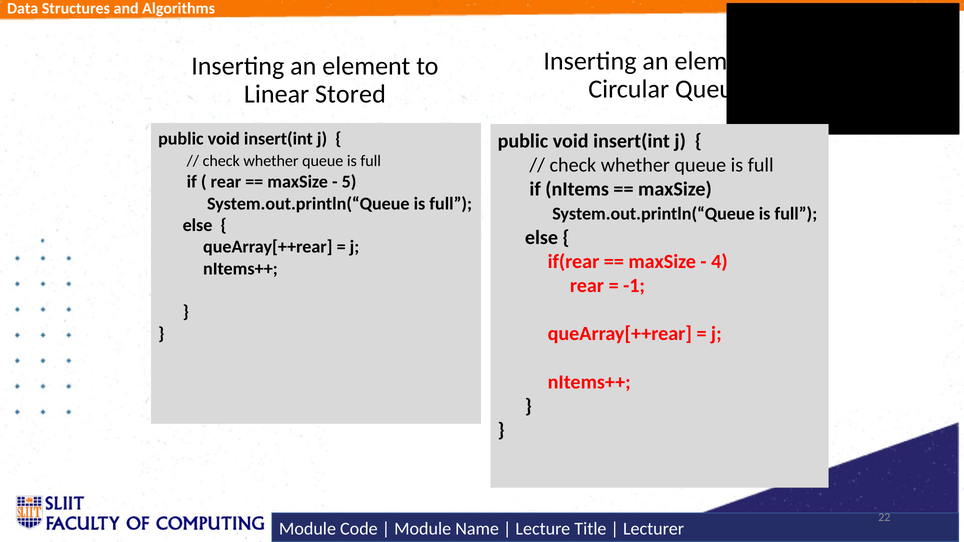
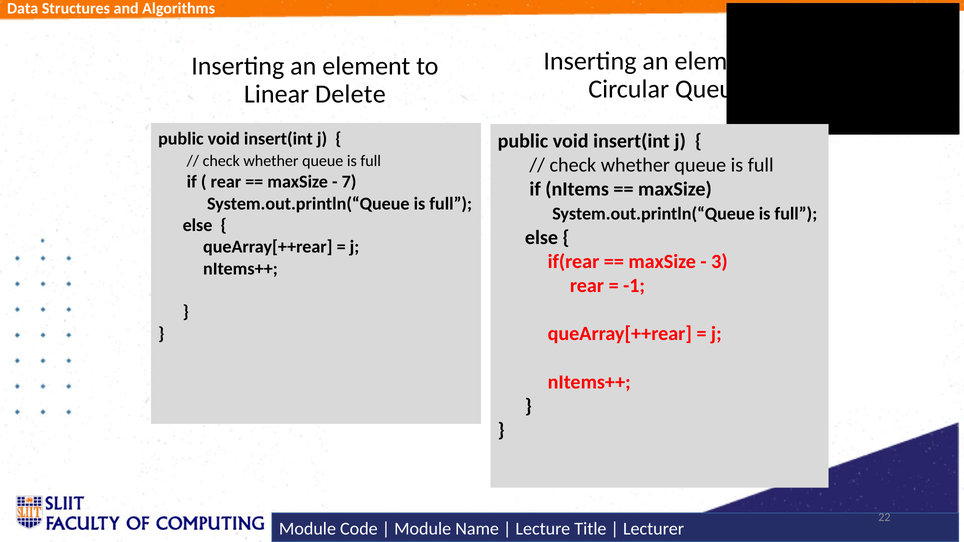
Stored: Stored -> Delete (350, 94)
5: 5 -> 7 (349, 182)
4: 4 -> 3 (719, 262)
